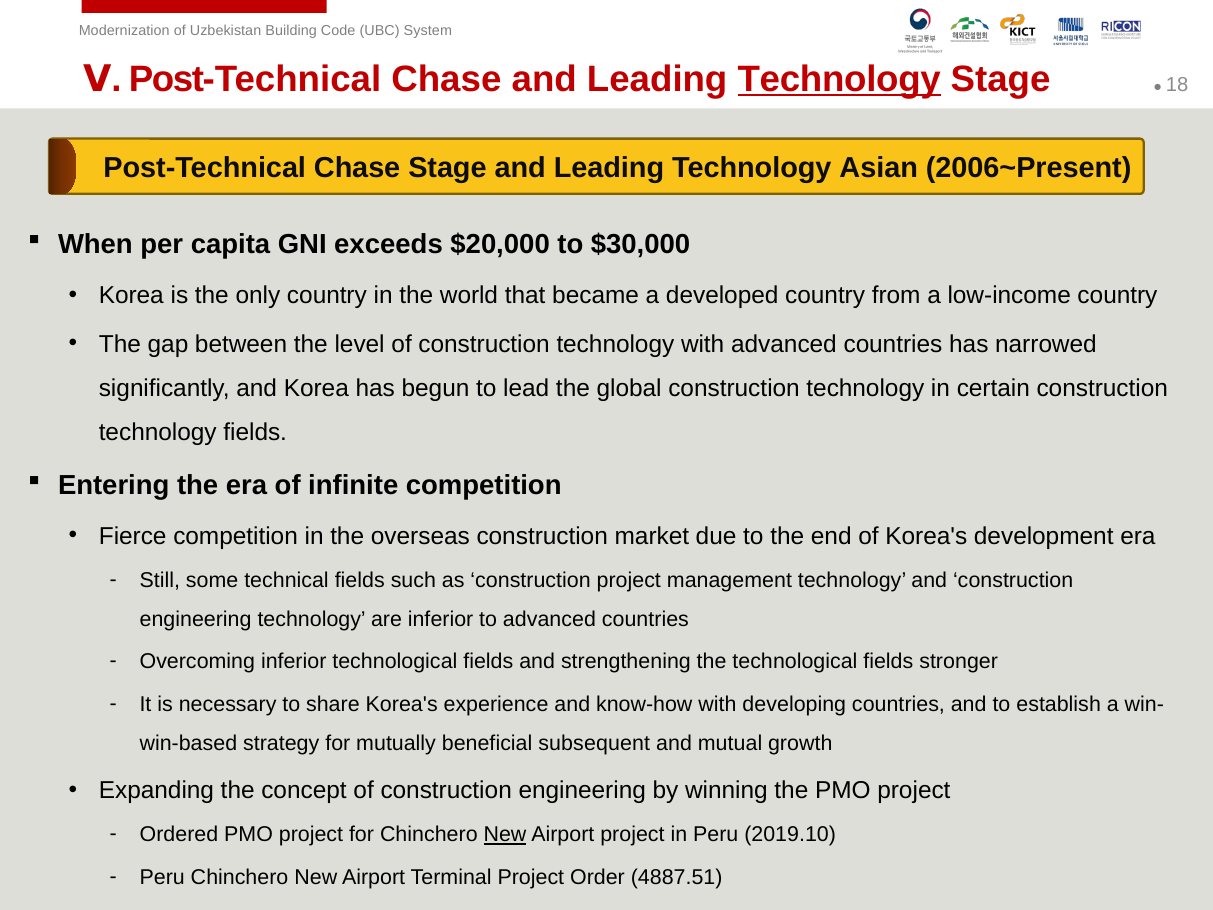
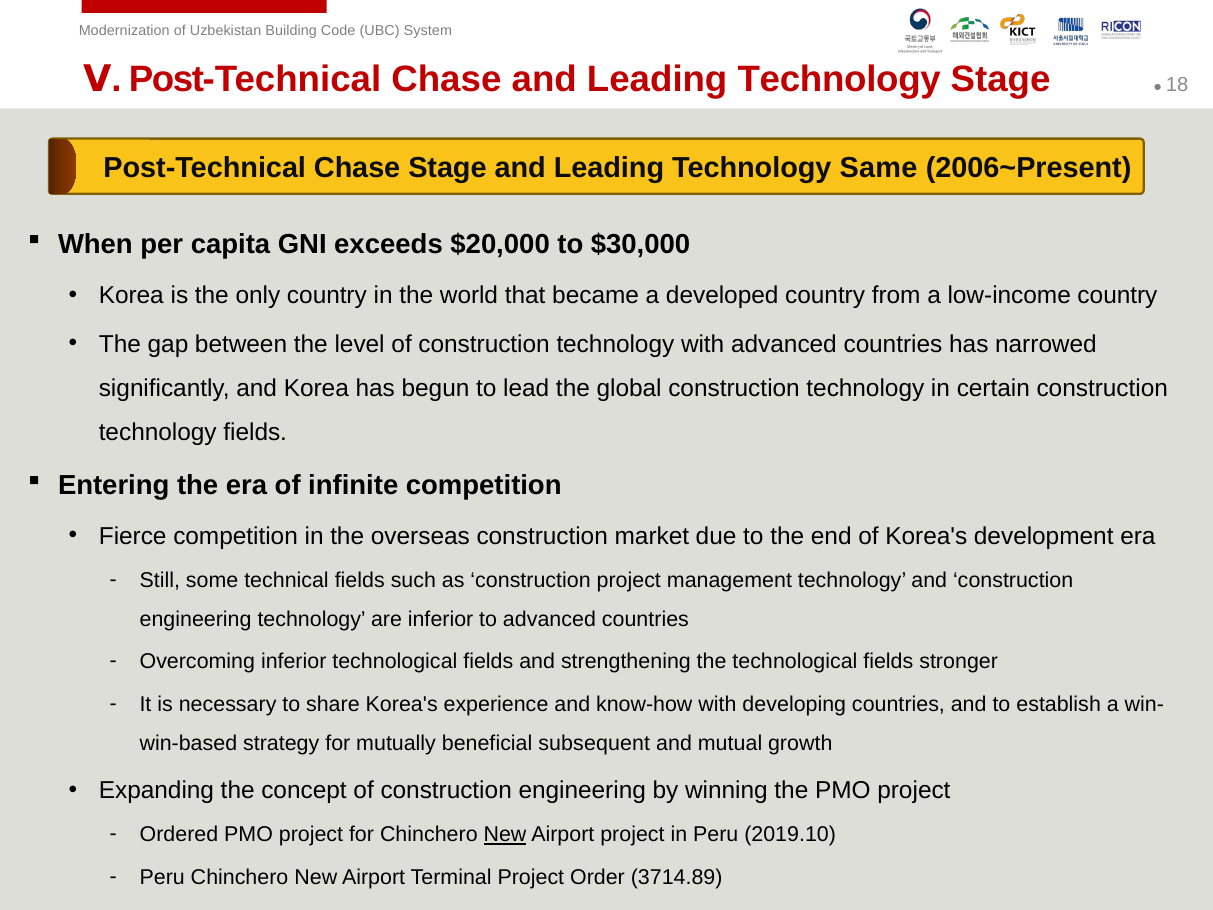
Technology underline: present -> none (839, 80)
Asian: Asian -> Same (879, 168)
4887.51: 4887.51 -> 3714.89 (677, 877)
